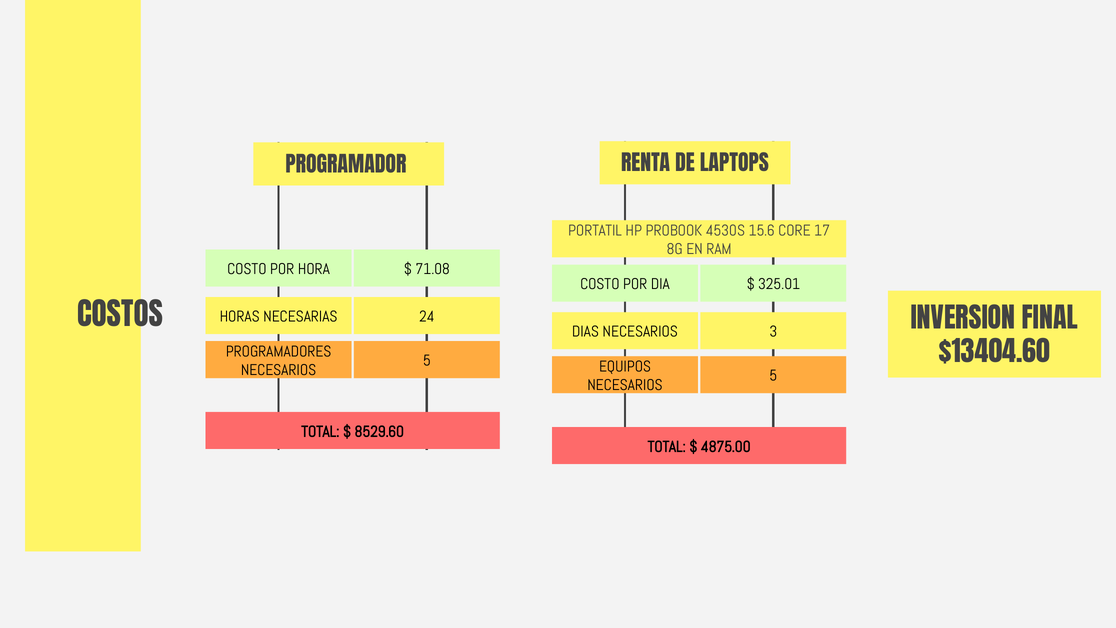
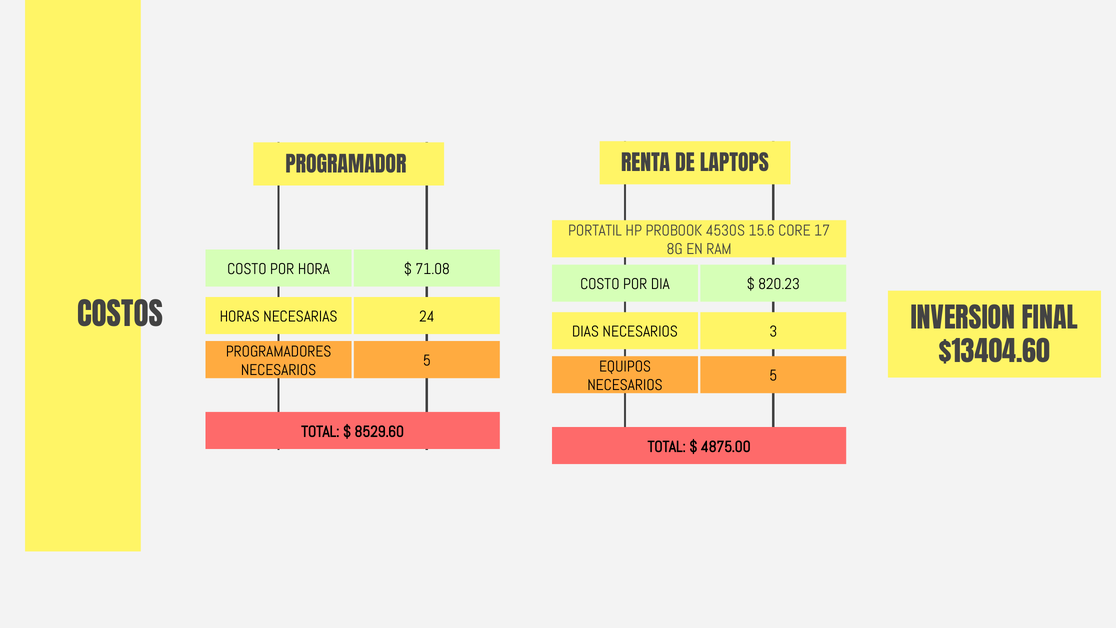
325.01: 325.01 -> 820.23 (779, 284)
